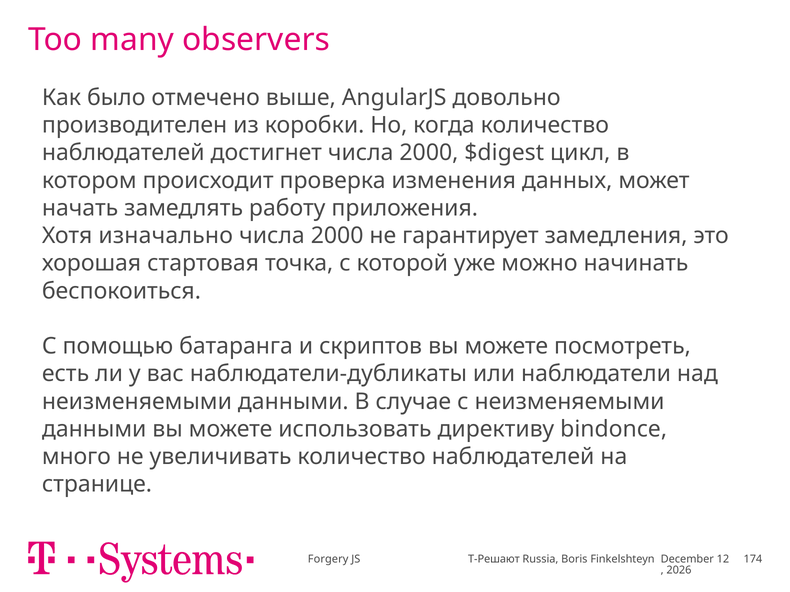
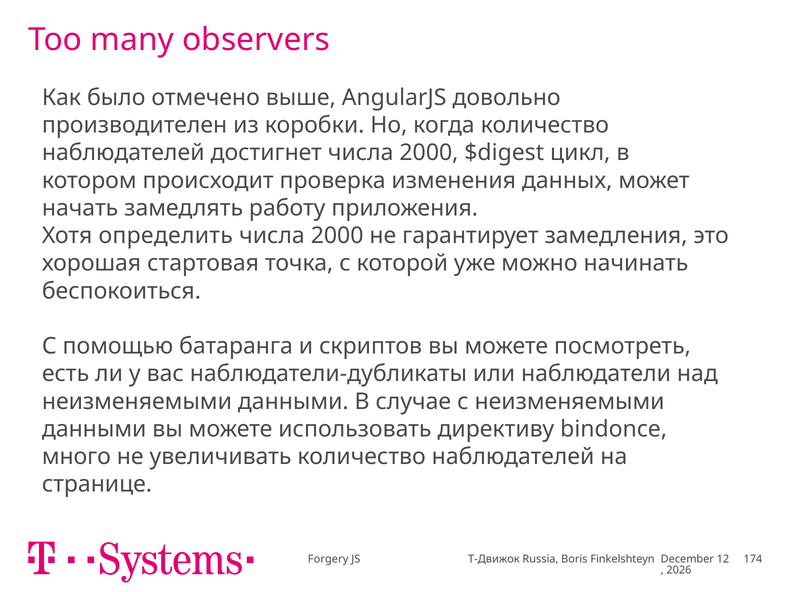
изначально: изначально -> определить (166, 236)
T-Решают: T-Решают -> T-Движок (494, 559)
